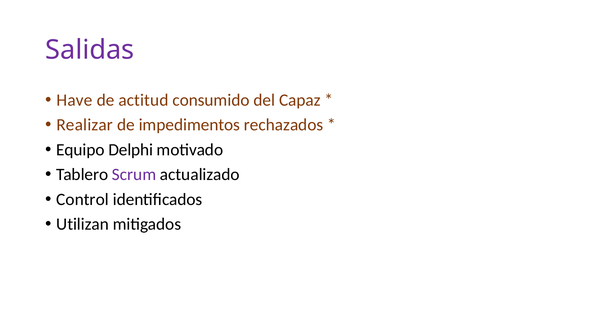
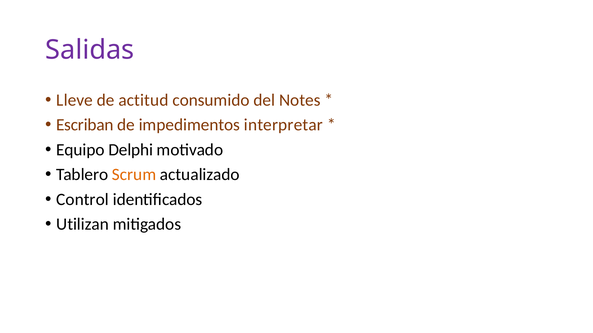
Have: Have -> Lleve (75, 100)
Capaz: Capaz -> Notes (300, 100)
Realizar: Realizar -> Escriban (85, 125)
rechazados: rechazados -> interpretar (283, 125)
Scrum colour: purple -> orange (134, 175)
